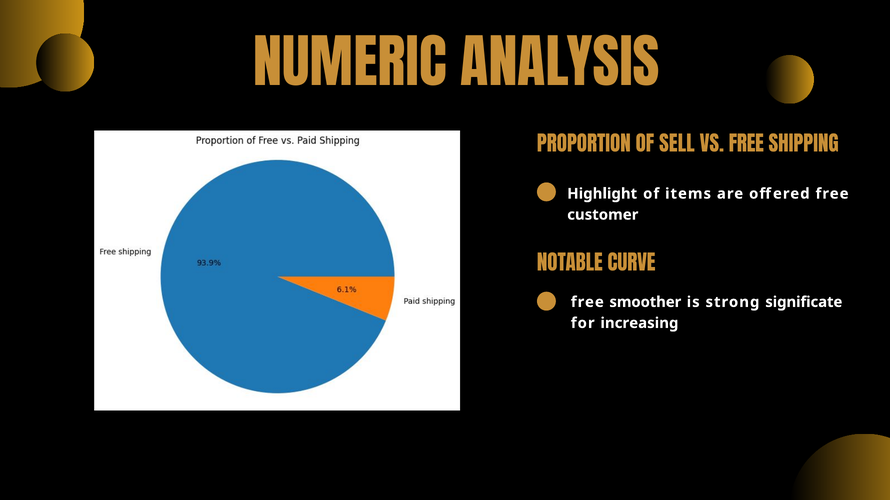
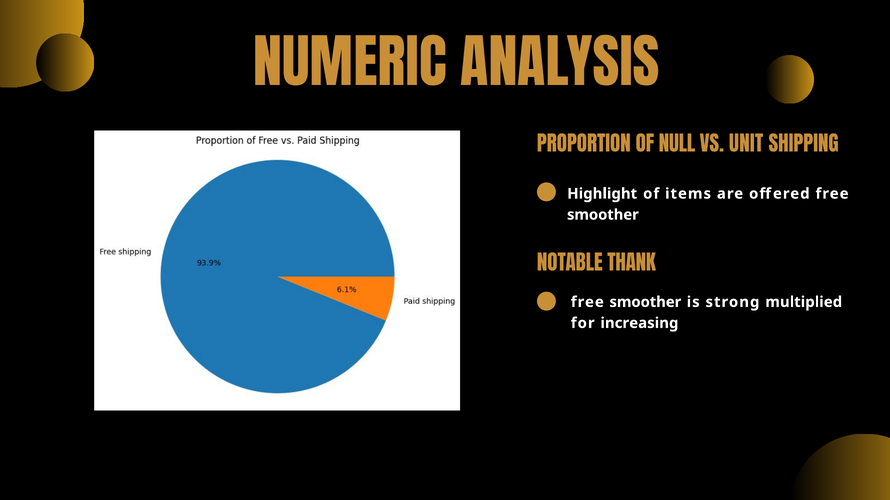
SELL: SELL -> NULL (677, 145)
VS FREE: FREE -> UNIT (746, 145)
customer: customer -> smoother (603, 215)
CURVE: CURVE -> THANK (632, 264)
significate: significate -> multiplied (804, 302)
